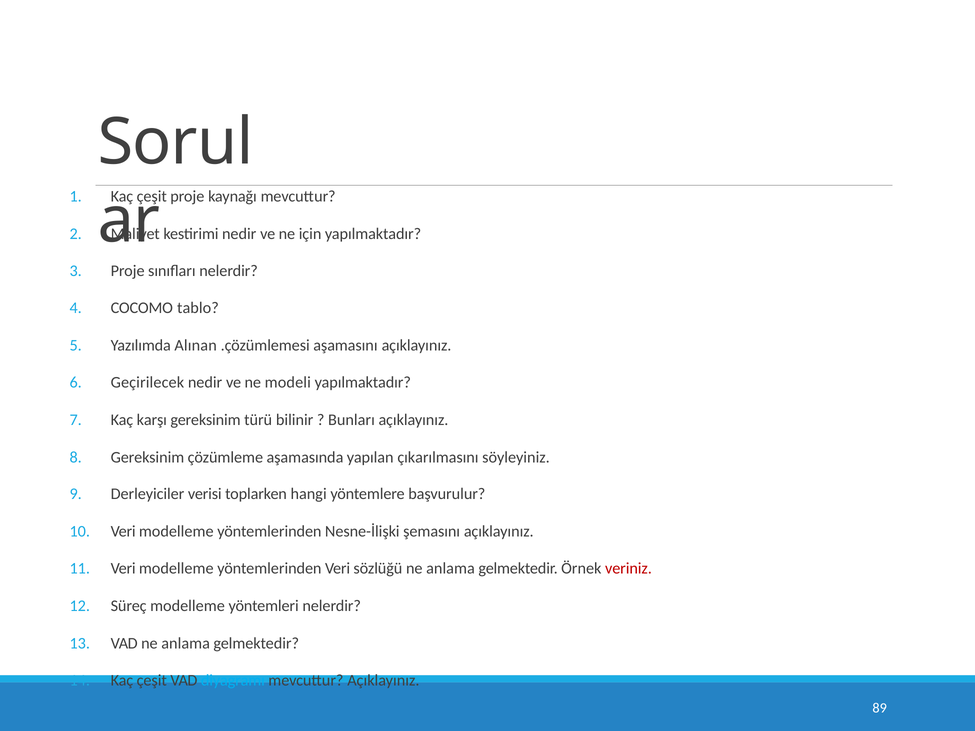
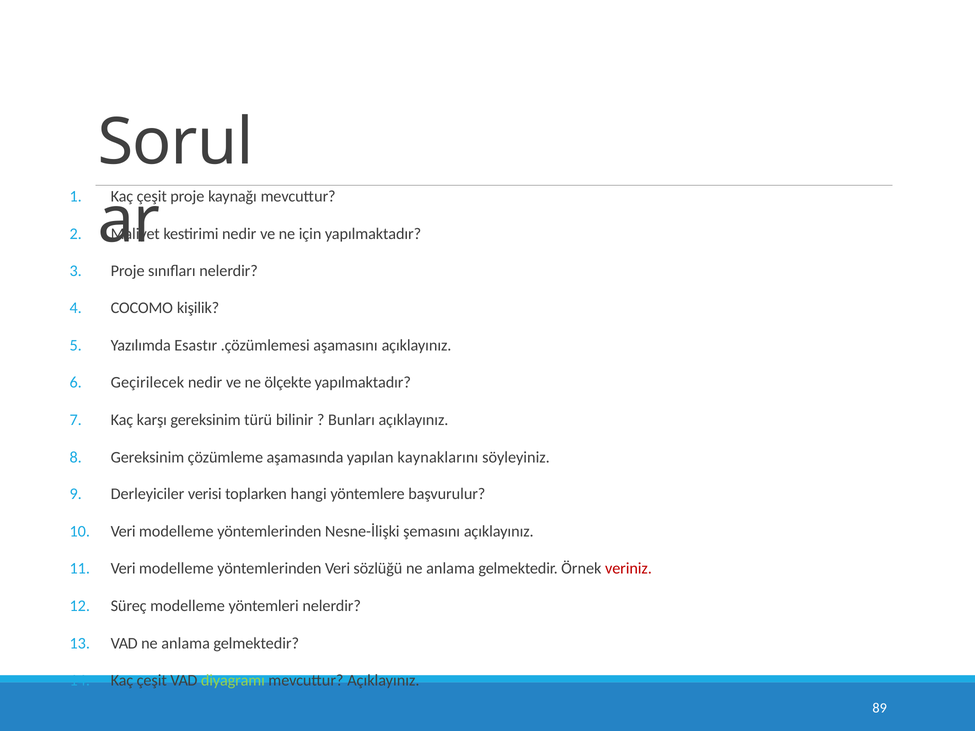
tablo: tablo -> kişilik (198, 308)
Alınan: Alınan -> Esastır (196, 345)
modeli: modeli -> ölçekte (288, 383)
çıkarılmasını: çıkarılmasını -> kaynaklarını (438, 457)
diyagramı colour: light blue -> light green (233, 680)
